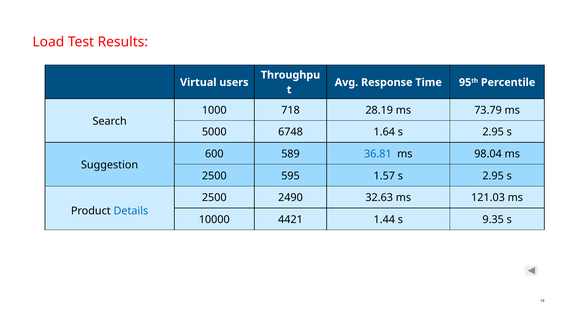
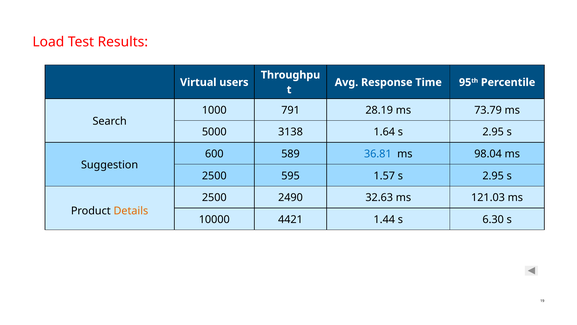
718: 718 -> 791 (291, 110)
6748: 6748 -> 3138 (291, 132)
Details colour: blue -> orange (131, 211)
9.35: 9.35 -> 6.30 (493, 219)
